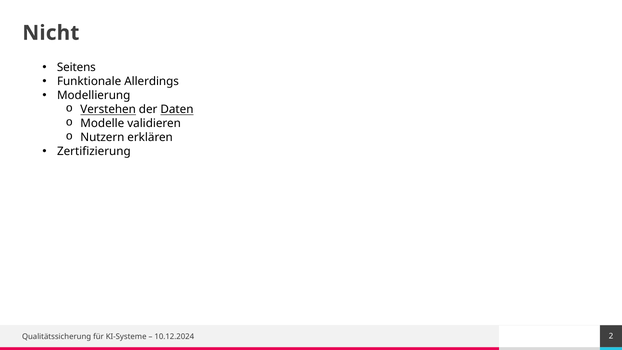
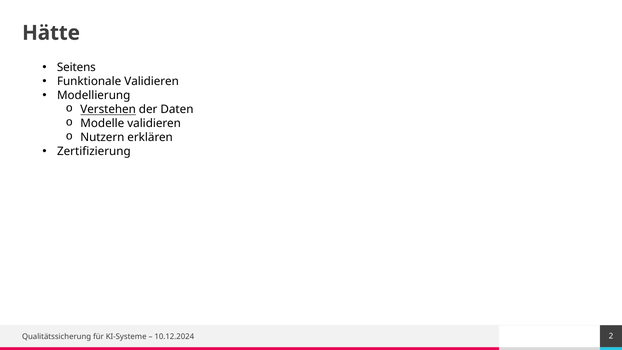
Nicht: Nicht -> Hätte (51, 33)
Funktionale Allerdings: Allerdings -> Validieren (152, 82)
Daten underline: present -> none (177, 110)
